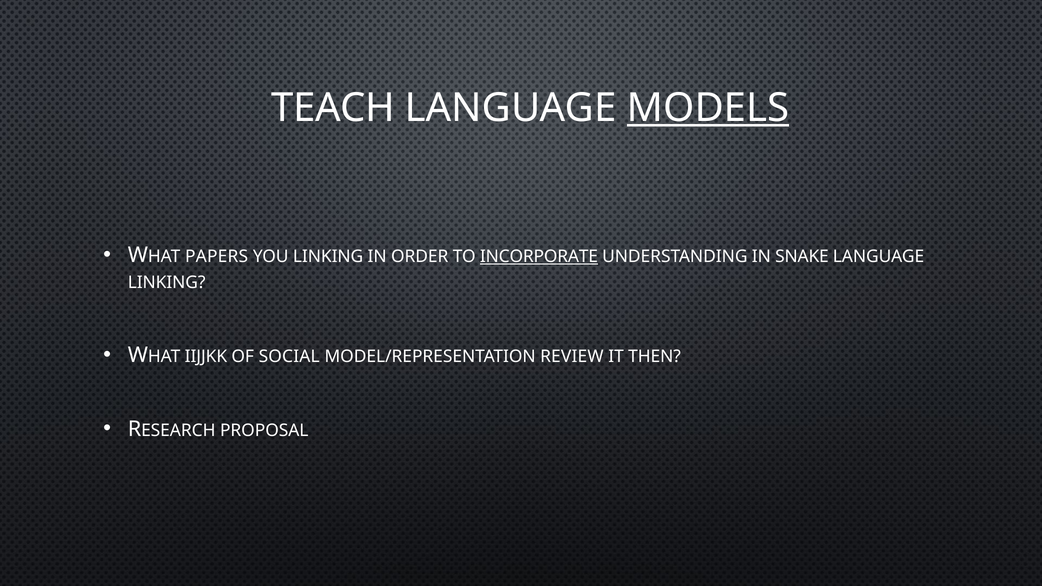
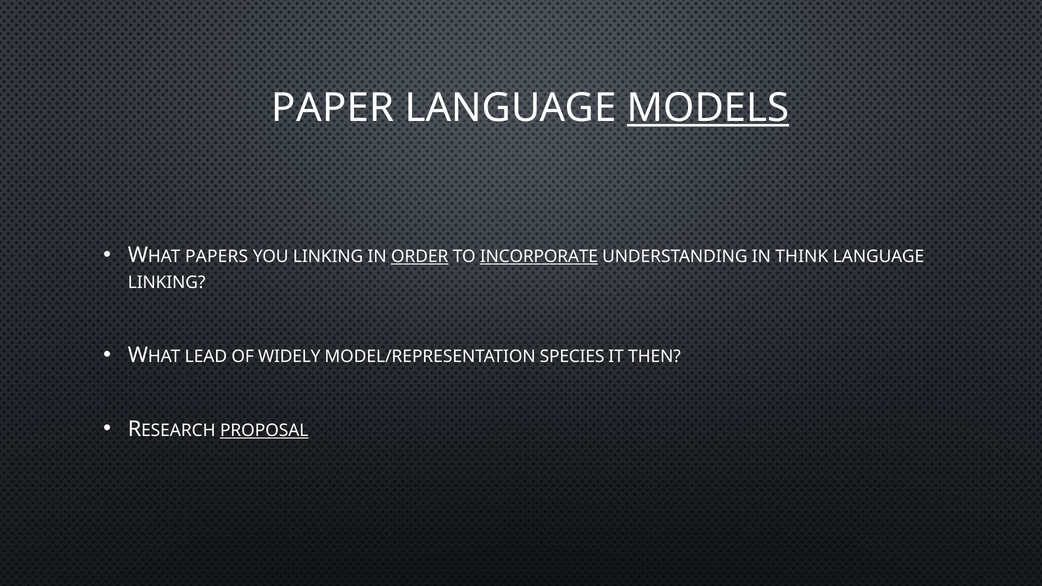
TEACH: TEACH -> PAPER (333, 108)
ORDER underline: none -> present (420, 257)
SNAKE: SNAKE -> THINK (802, 257)
IIJJKK: IIJJKK -> LEAD (206, 357)
SOCIAL: SOCIAL -> WIDELY (289, 357)
REVIEW: REVIEW -> SPECIES (572, 357)
PROPOSAL underline: none -> present (264, 431)
